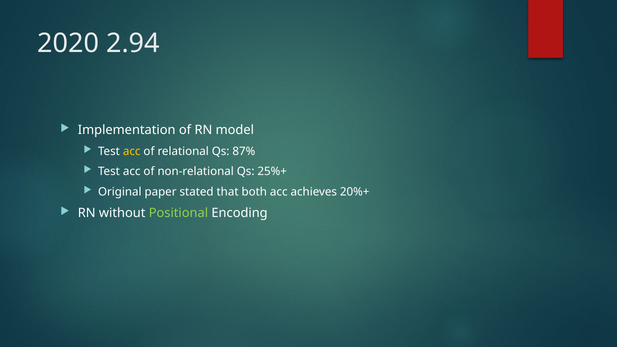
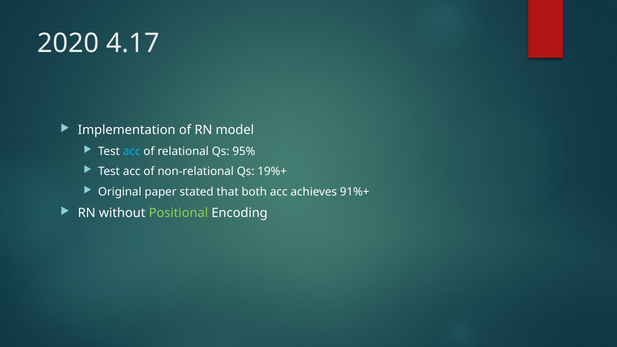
2.94: 2.94 -> 4.17 (133, 43)
acc colour: yellow -> light blue (132, 151)
87%: 87% -> 95% (244, 151)
25%+: 25%+ -> 19%+ (272, 172)
20%+: 20%+ -> 91%+ (355, 192)
